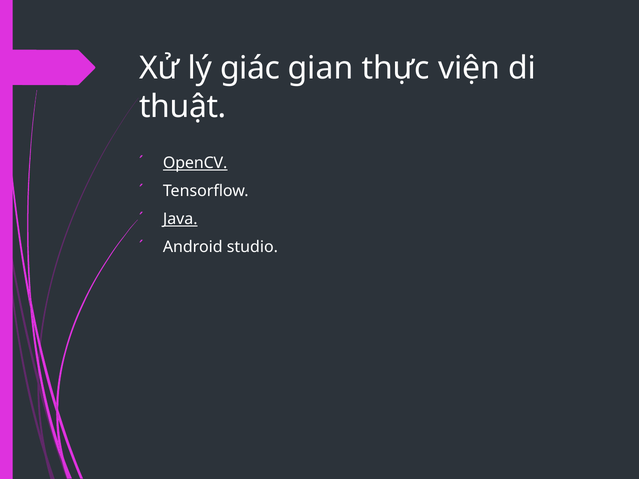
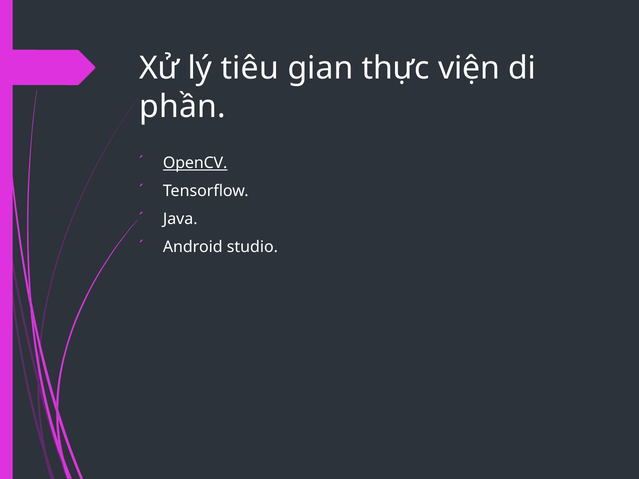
giác: giác -> tiêu (250, 68)
thuật: thuật -> phần (182, 107)
Java underline: present -> none (180, 219)
